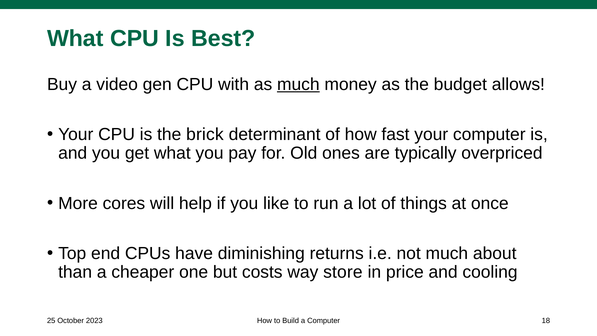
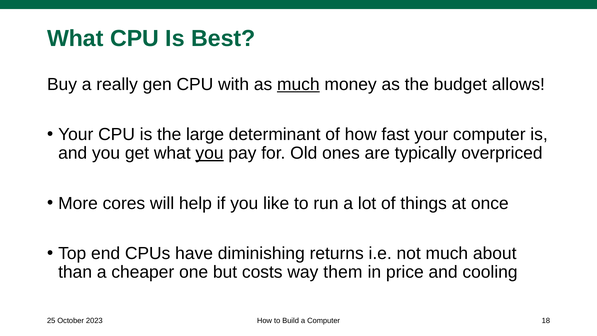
video: video -> really (117, 84)
brick: brick -> large (205, 134)
you underline: none -> present (210, 153)
store: store -> them (343, 272)
